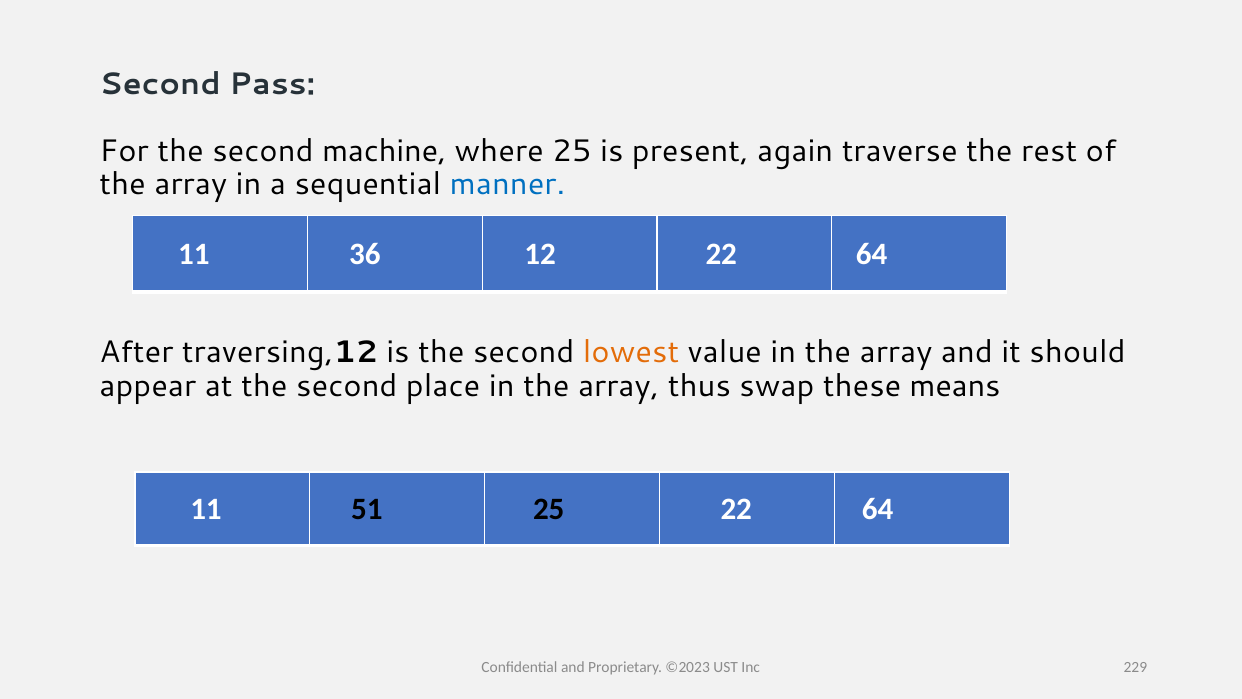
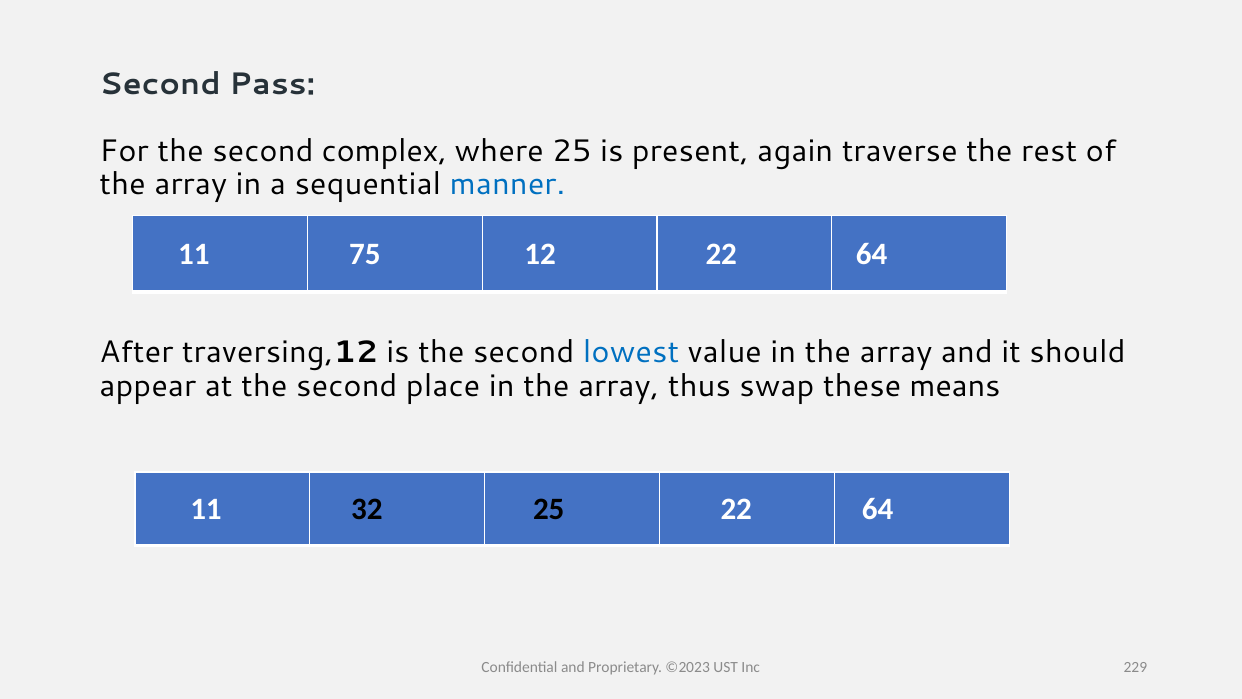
machine: machine -> complex (384, 151)
36: 36 -> 75 (365, 254)
lowest colour: orange -> blue (631, 352)
51: 51 -> 32 (367, 509)
